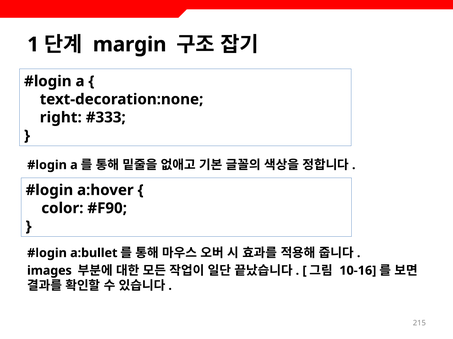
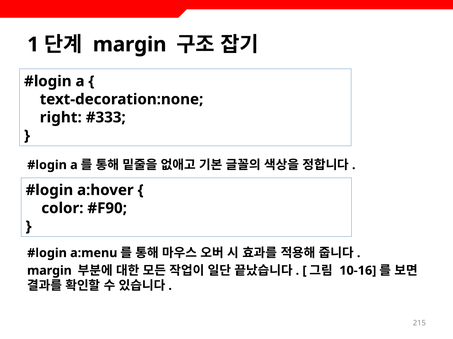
a:bullet: a:bullet -> a:menu (94, 254)
images: images -> margin (49, 271)
